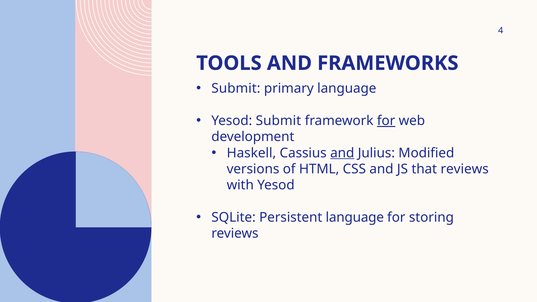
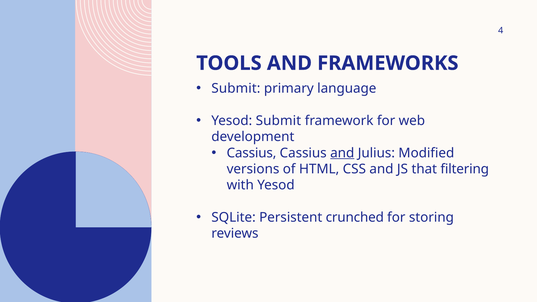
for underline: present -> none (386, 121)
Haskell: Haskell -> Cassius (252, 153)
that reviews: reviews -> filtering (465, 169)
Persistent language: language -> crunched (355, 217)
